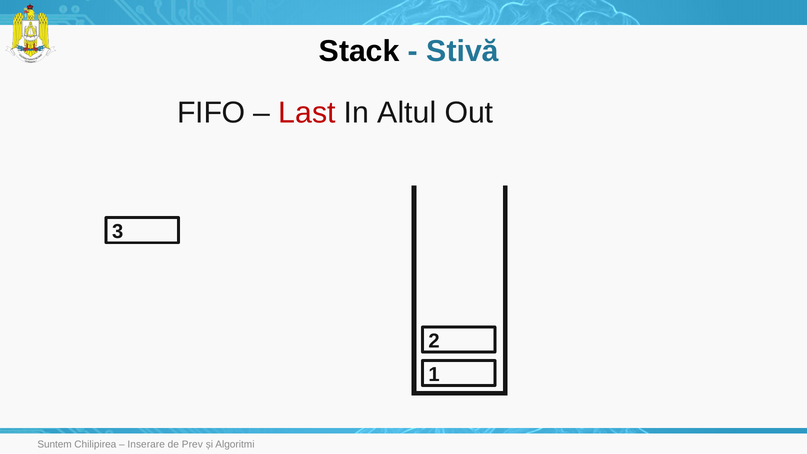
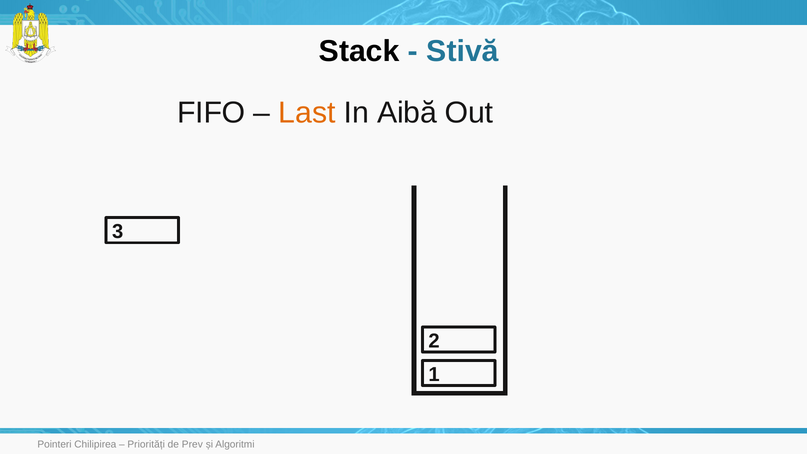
Last colour: red -> orange (307, 113)
Altul: Altul -> Aibă (407, 113)
Suntem: Suntem -> Pointeri (55, 444)
Inserare: Inserare -> Priorități (146, 444)
